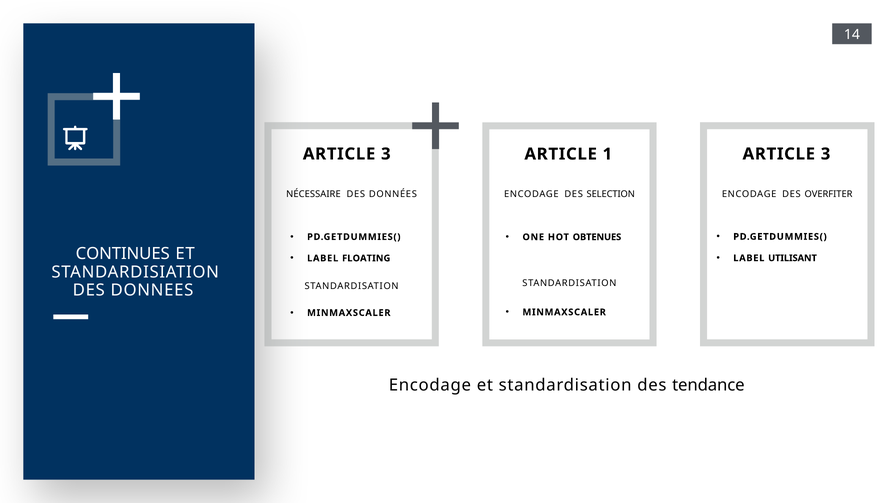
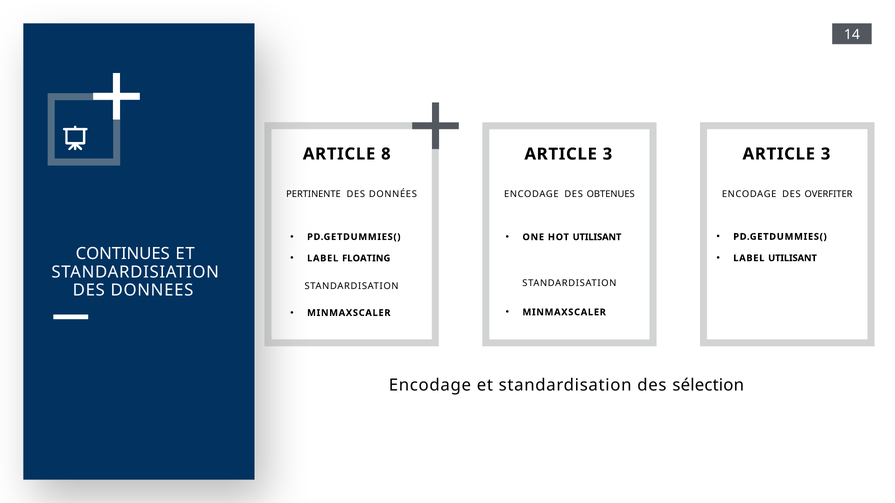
3: 3 -> 8 (386, 154)
1: 1 -> 3 (607, 154)
NÉCESSAIRE: NÉCESSAIRE -> PERTINENTE (314, 195)
SELECTION: SELECTION -> OBTENUES (611, 195)
HOT OBTENUES: OBTENUES -> UTILISANT (597, 237)
tendance: tendance -> sélection (708, 386)
